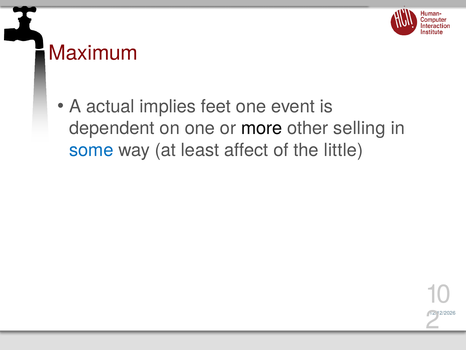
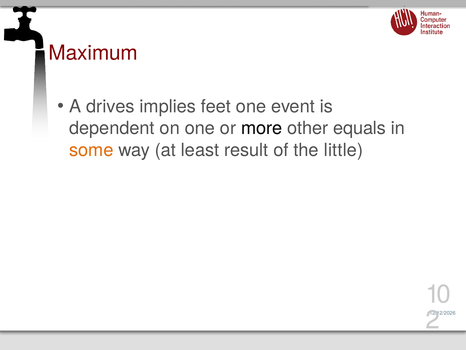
actual: actual -> drives (110, 106)
selling: selling -> equals (360, 128)
some colour: blue -> orange (91, 150)
affect: affect -> result (246, 150)
